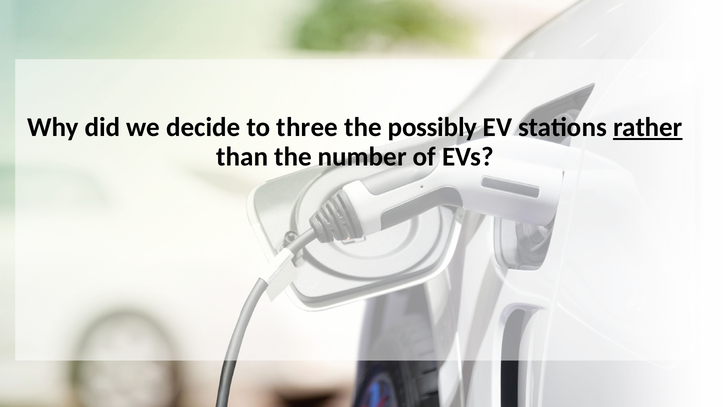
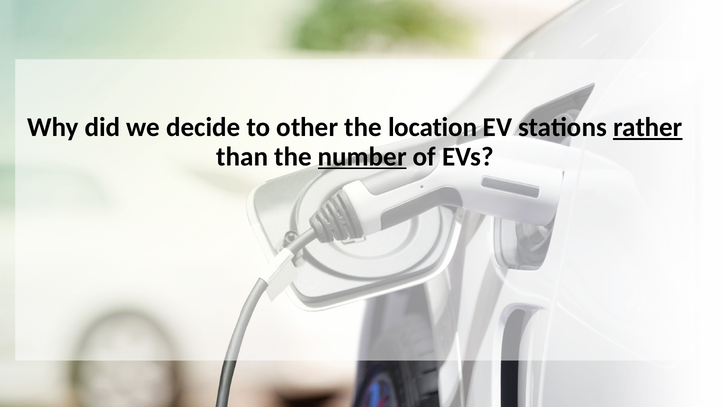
three: three -> other (307, 127)
possibly: possibly -> location (433, 127)
number underline: none -> present (362, 156)
